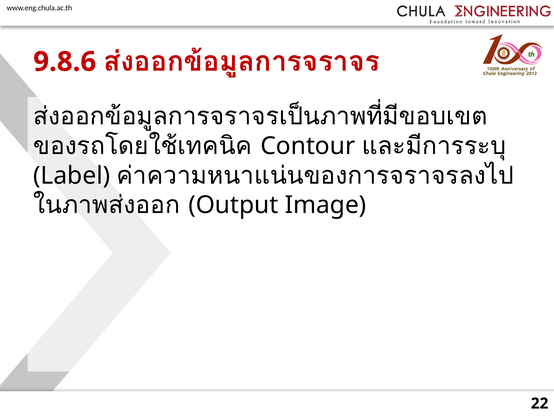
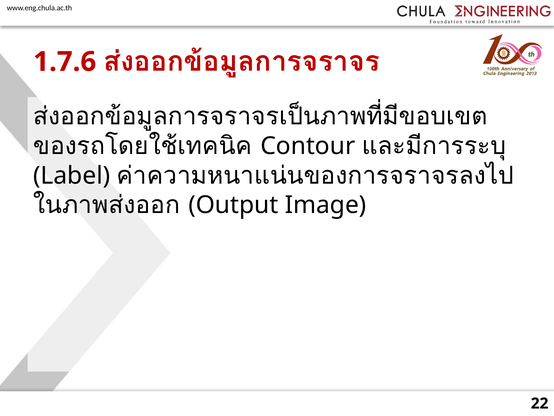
9.8.6: 9.8.6 -> 1.7.6 (65, 62)
